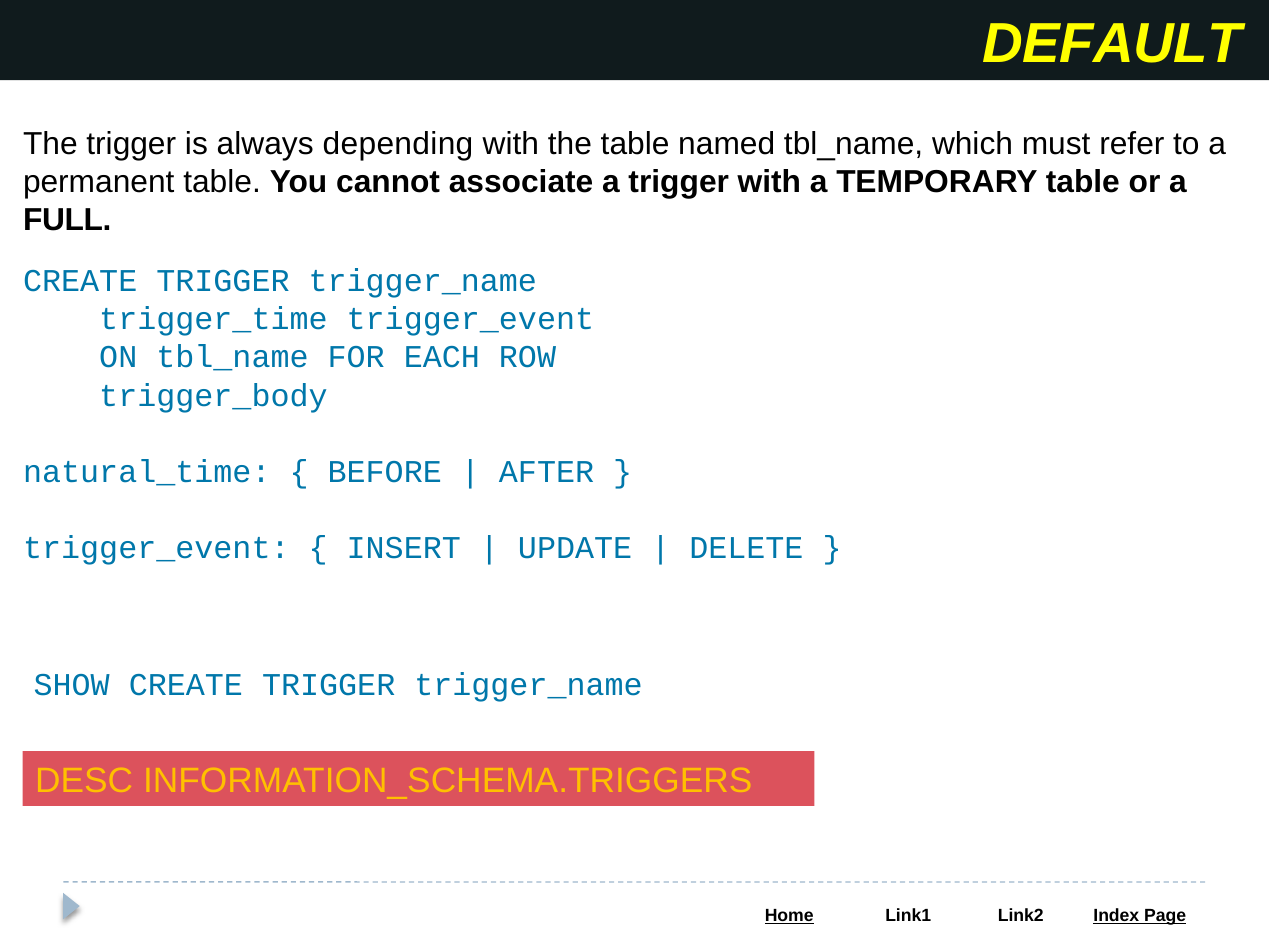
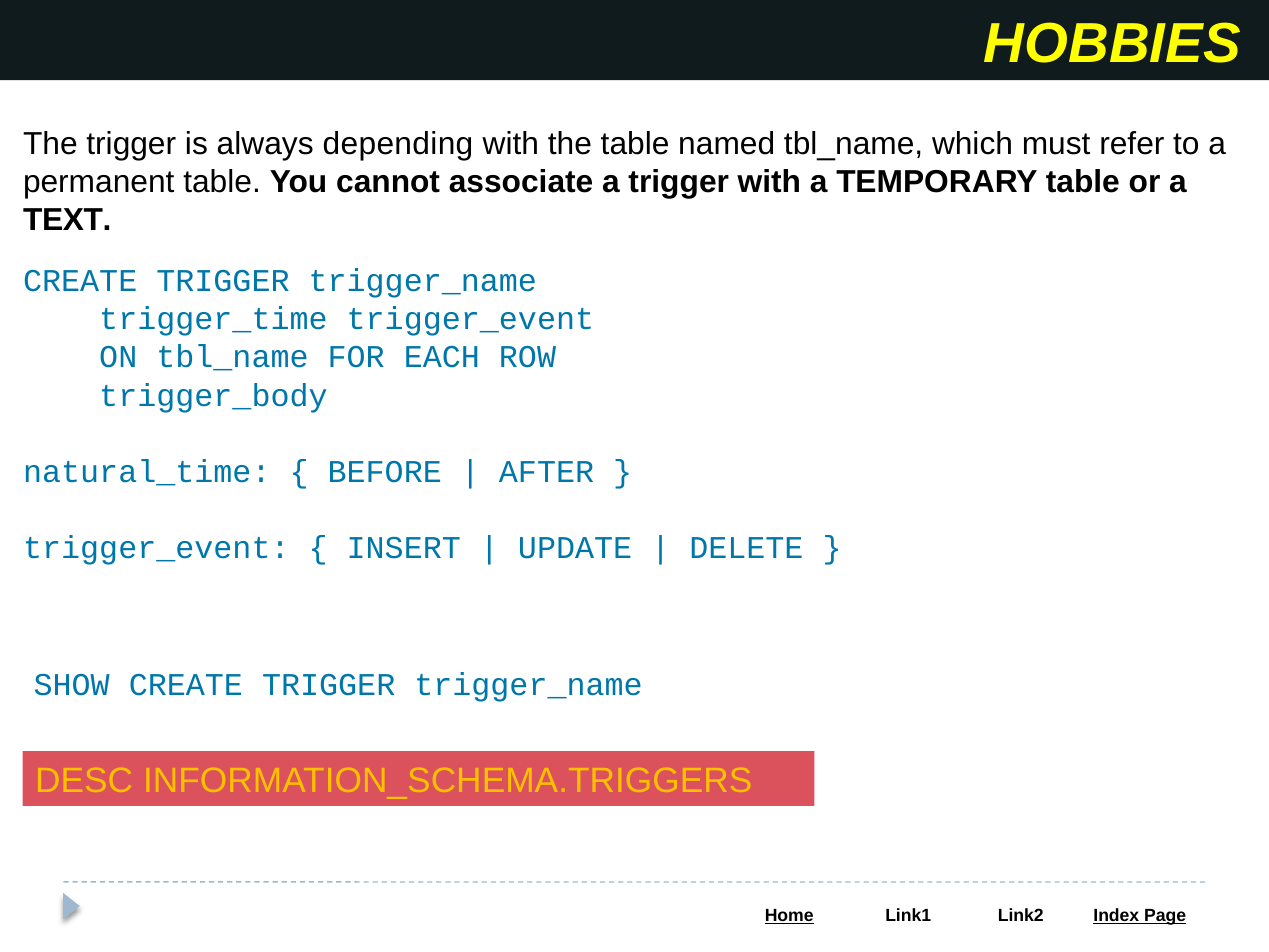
DEFAULT: DEFAULT -> HOBBIES (1112, 44)
FULL: FULL -> TEXT (67, 220)
